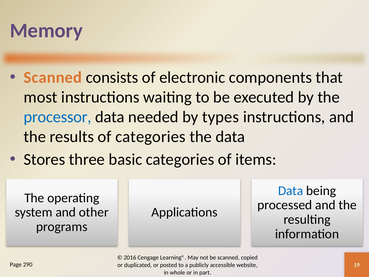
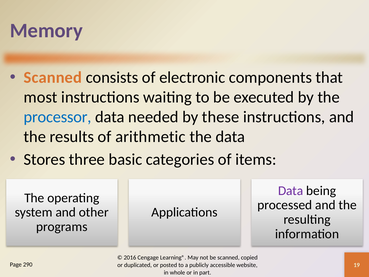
types: types -> these (221, 117)
of categories: categories -> arithmetic (150, 136)
Data colour: blue -> purple (291, 191)
